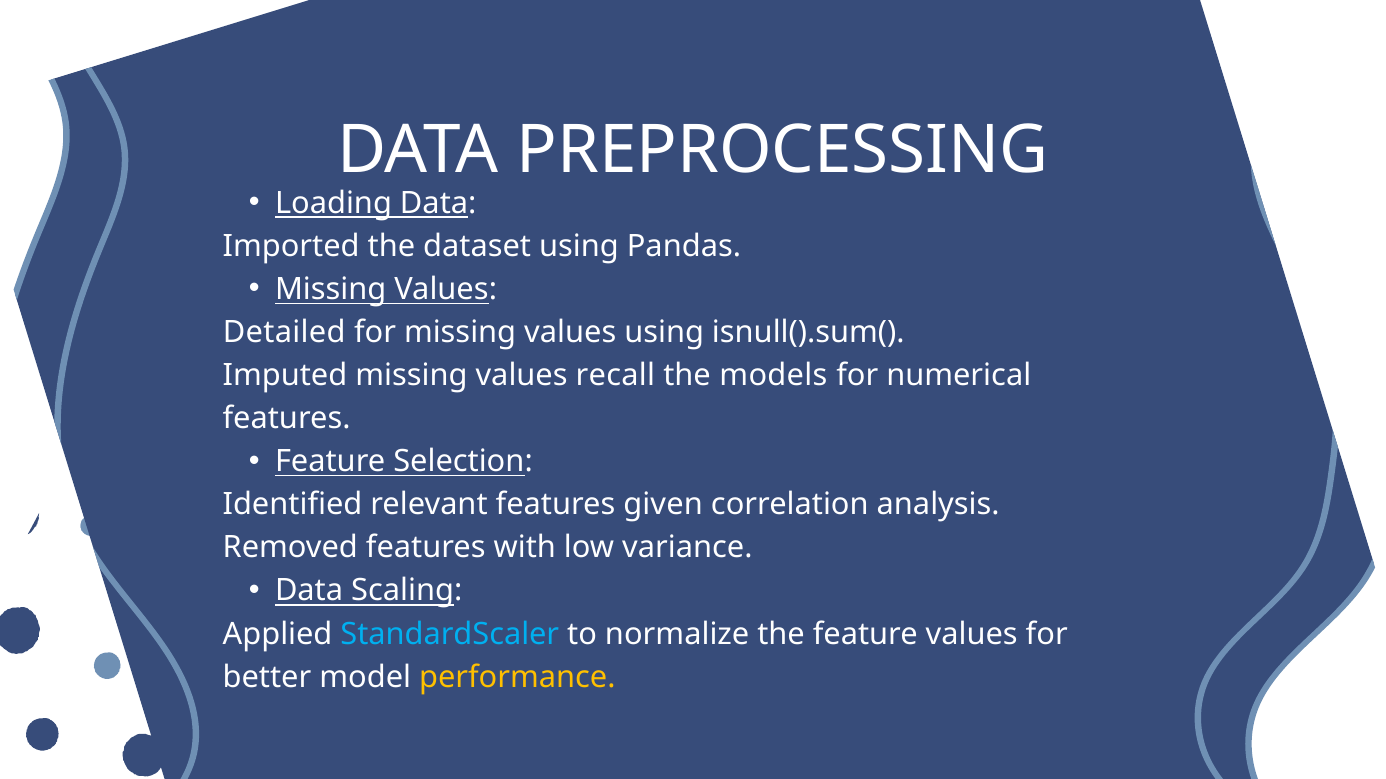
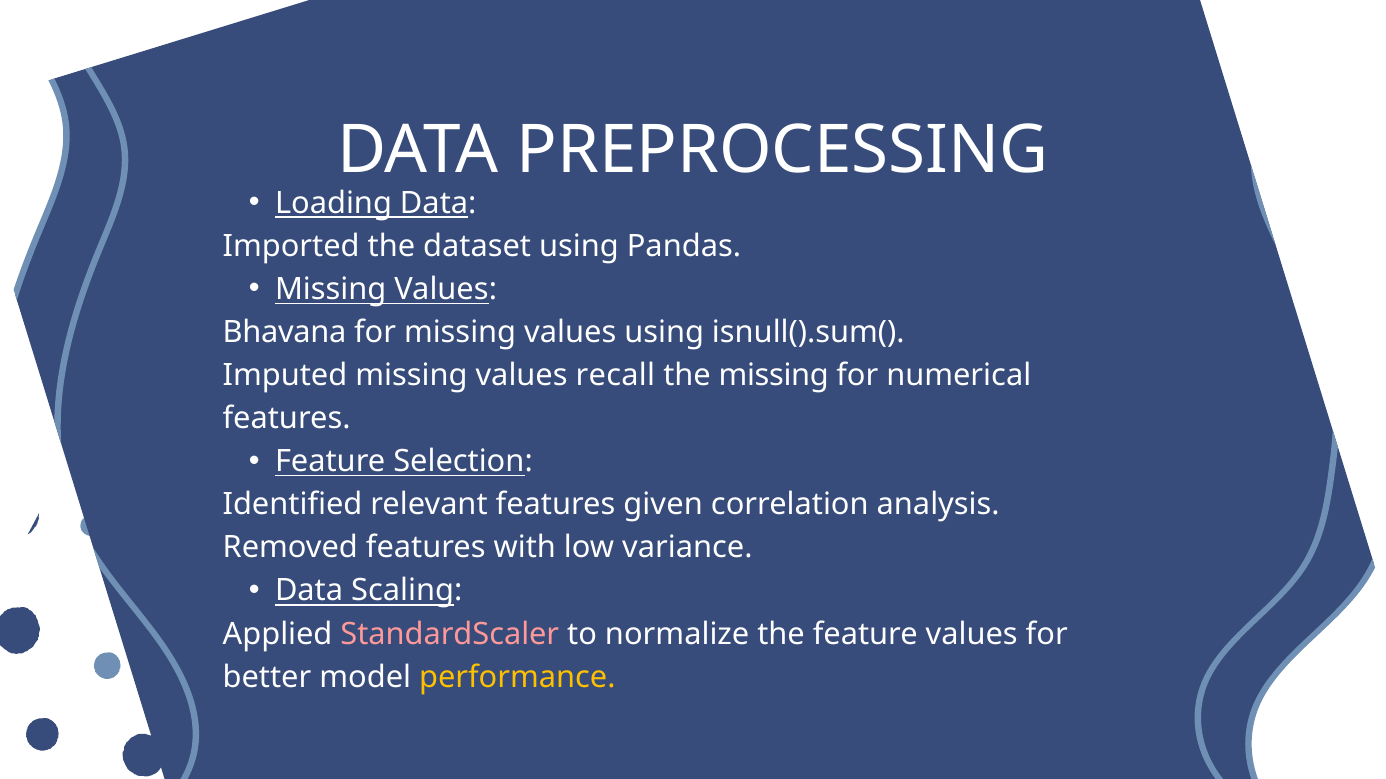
Detailed: Detailed -> Bhavana (284, 333)
the models: models -> missing (774, 376)
StandardScaler colour: light blue -> pink (450, 634)
